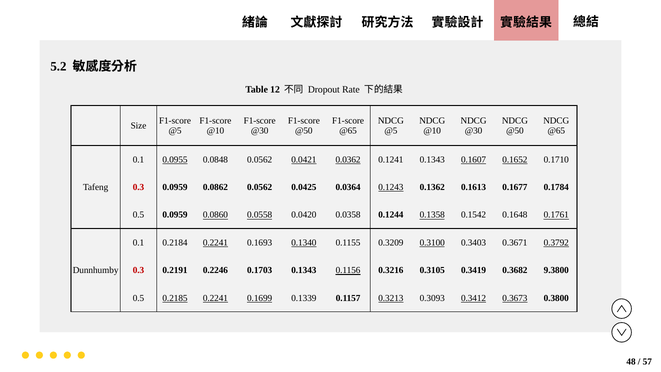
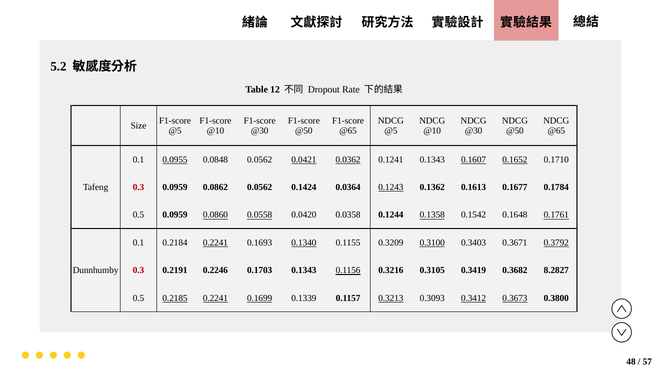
0.0425: 0.0425 -> 0.1424 (304, 187)
9.3800: 9.3800 -> 8.2827 (556, 270)
